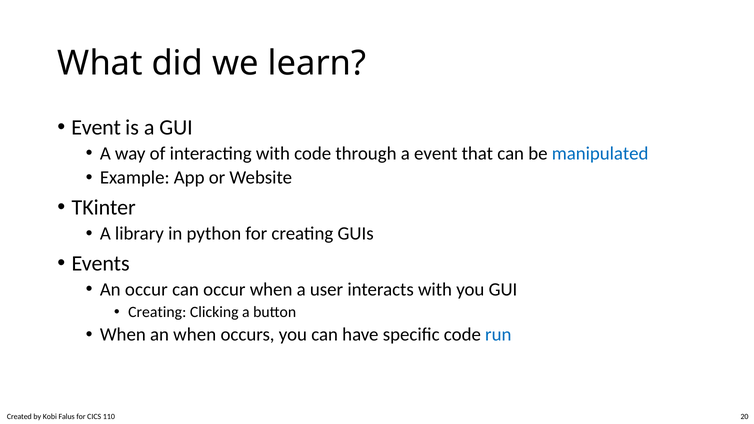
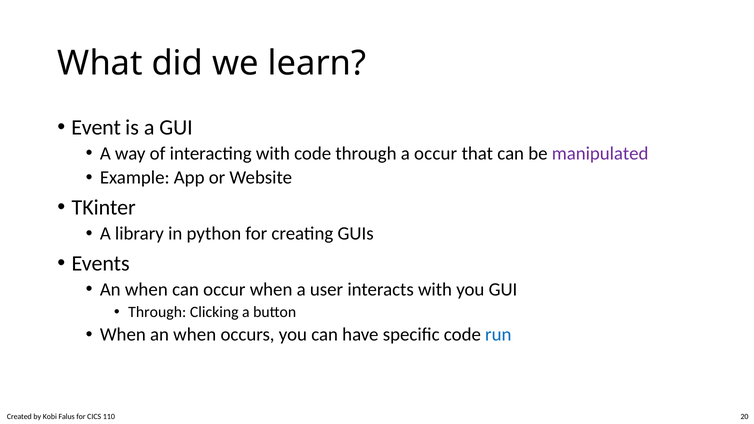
a event: event -> occur (436, 153)
manipulated colour: blue -> purple (600, 153)
occur: occur -> when (146, 290)
Creating: Creating -> Through (157, 312)
